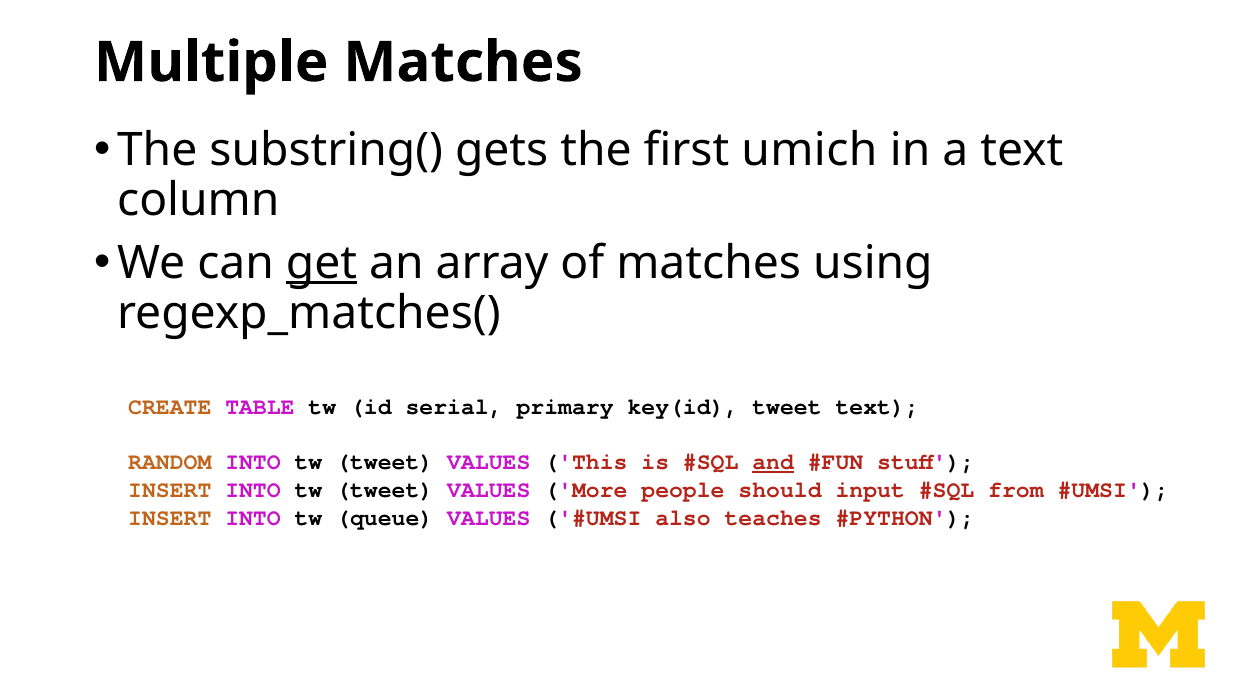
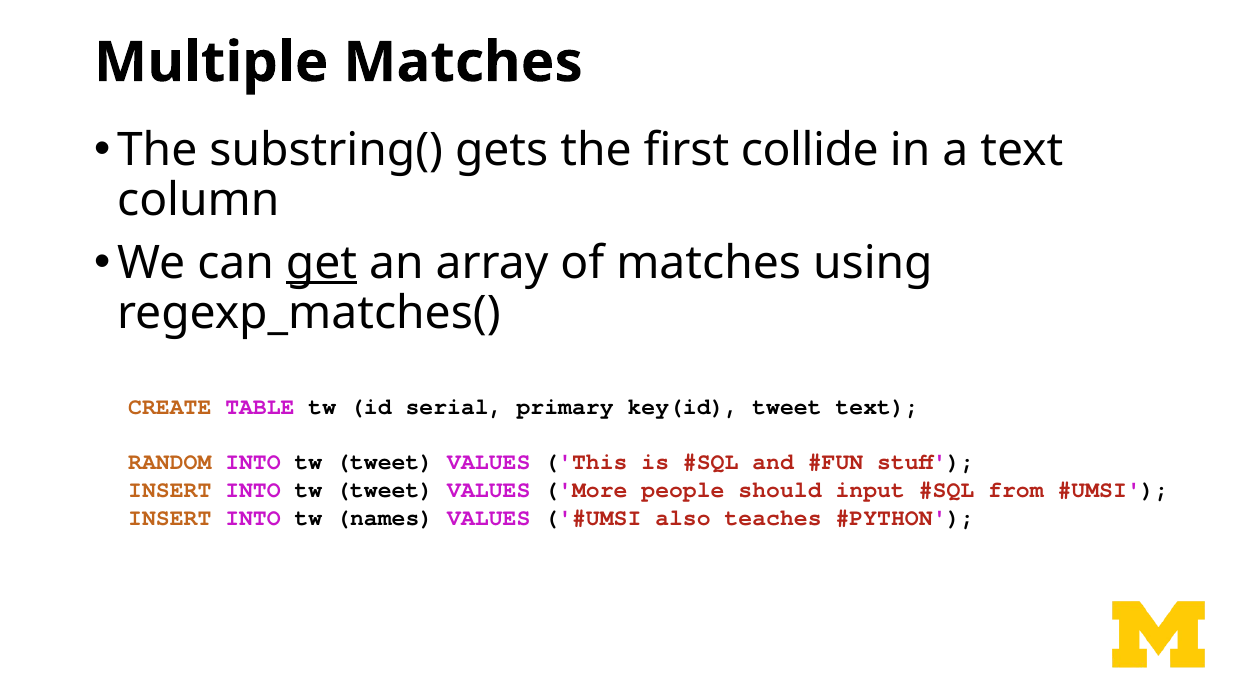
umich: umich -> collide (810, 150)
and underline: present -> none (773, 462)
queue: queue -> names (385, 517)
